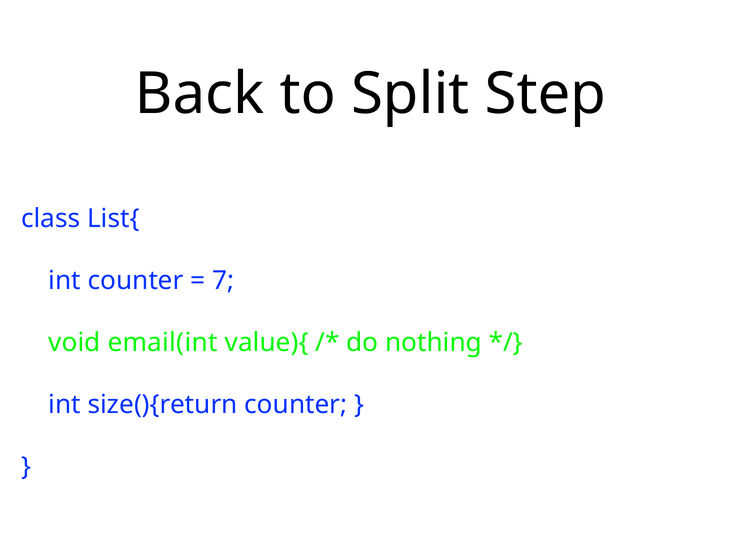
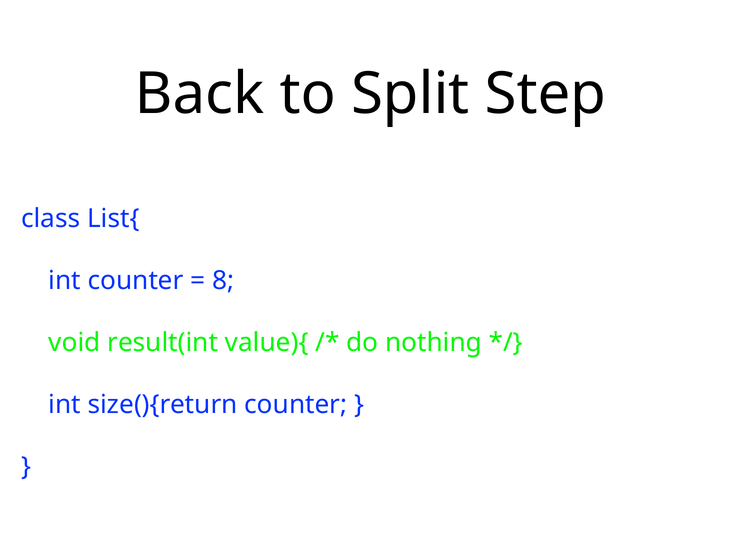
7: 7 -> 8 (223, 281)
email(int: email(int -> result(int (163, 343)
